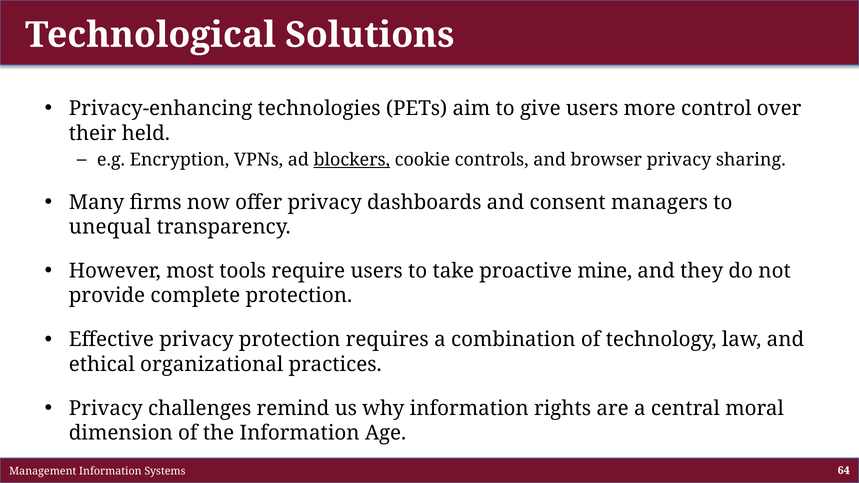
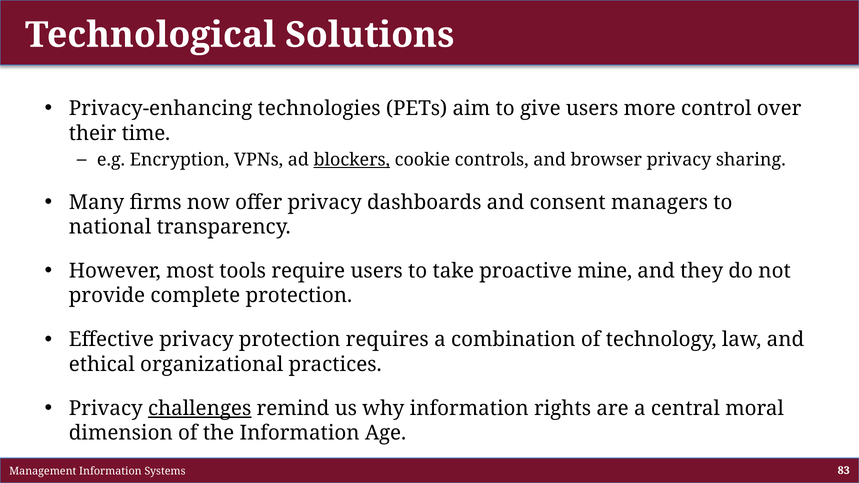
held: held -> time (146, 133)
unequal: unequal -> national (110, 227)
challenges underline: none -> present (200, 409)
64: 64 -> 83 (844, 471)
